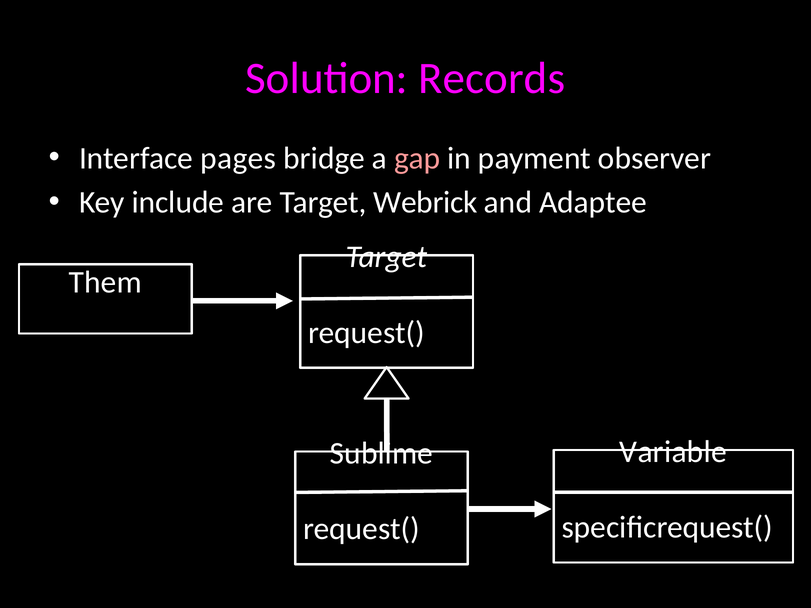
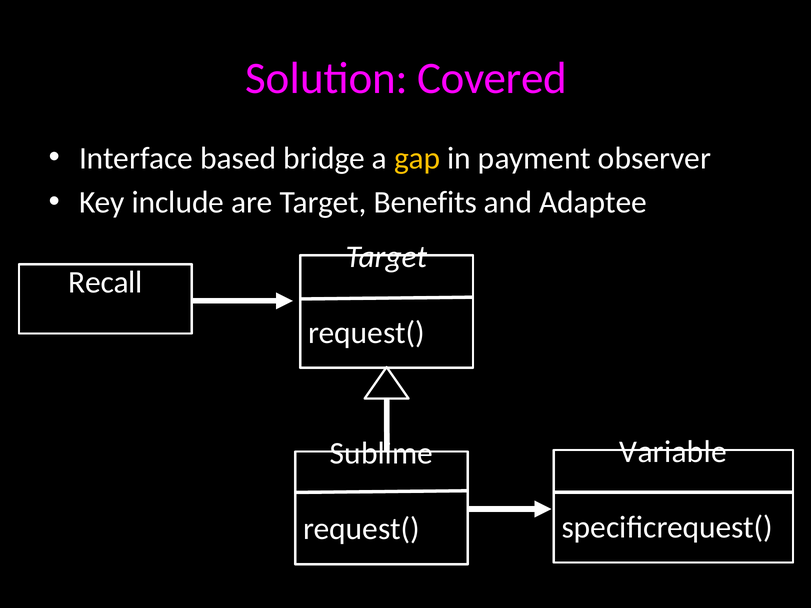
Records: Records -> Covered (492, 78)
pages: pages -> based (238, 158)
gap colour: pink -> yellow (417, 158)
Webrick: Webrick -> Benefits (425, 202)
Them: Them -> Recall (105, 282)
